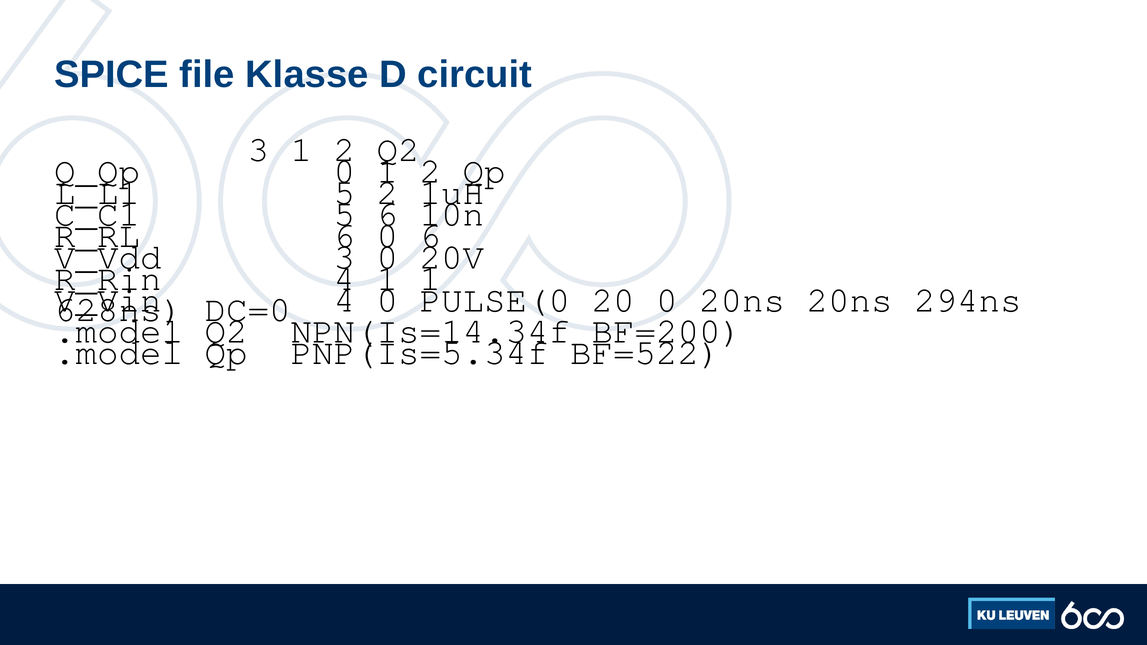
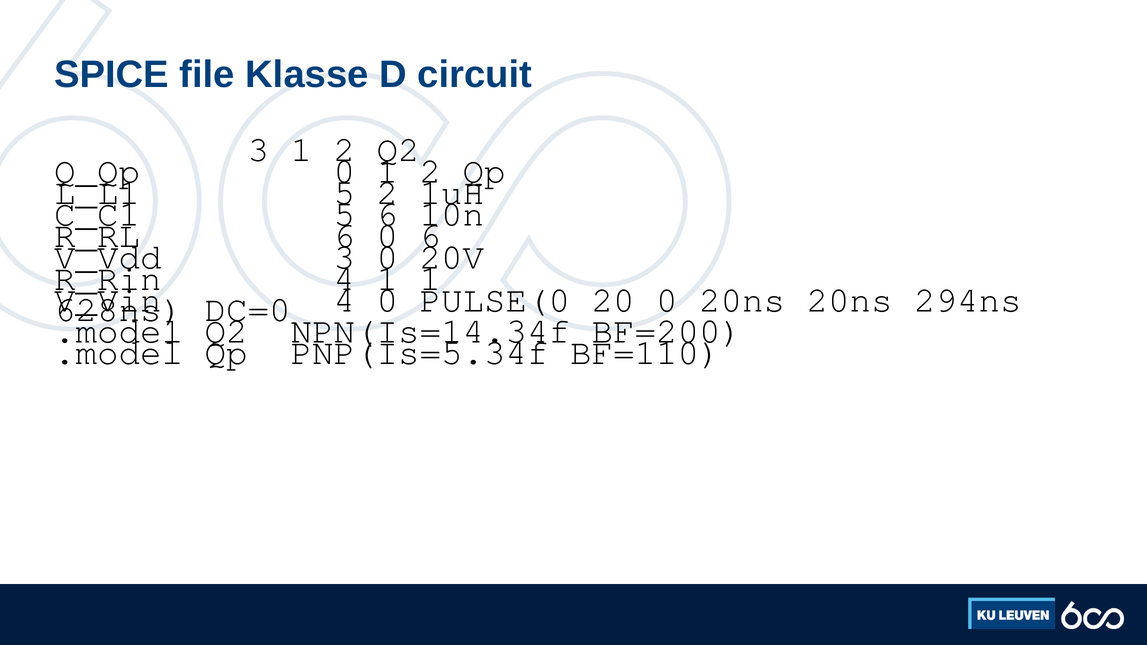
BF=522: BF=522 -> BF=110 (645, 353)
